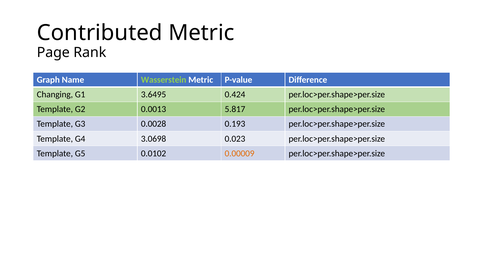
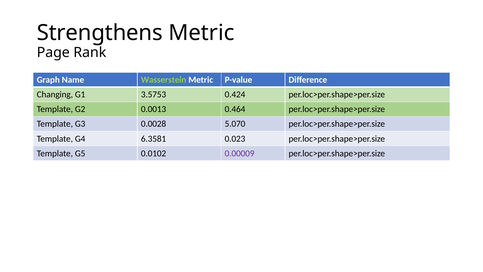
Contributed: Contributed -> Strengthens (100, 33)
3.6495: 3.6495 -> 3.5753 (154, 94)
5.817: 5.817 -> 0.464 (235, 109)
0.193: 0.193 -> 5.070 (235, 124)
3.0698: 3.0698 -> 6.3581 (154, 139)
0.00009 colour: orange -> purple (240, 153)
